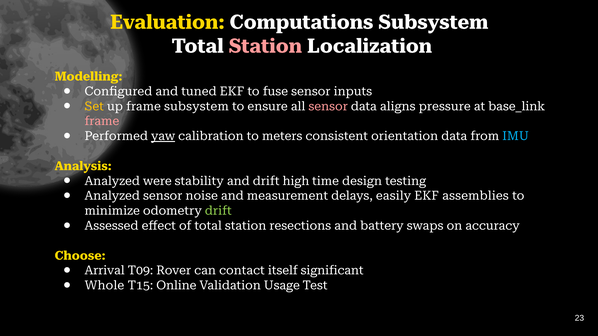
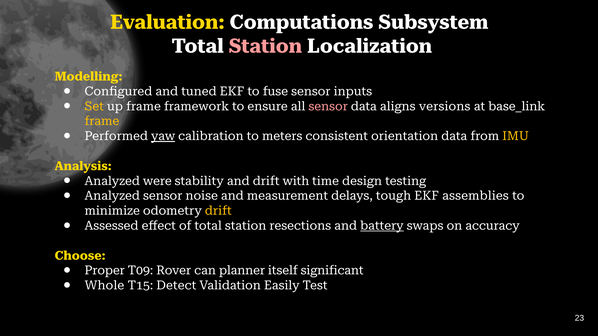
frame subsystem: subsystem -> framework (197, 106)
pressure: pressure -> versions (445, 106)
frame colour: pink -> yellow (102, 121)
IMU colour: light blue -> yellow (516, 136)
high: high -> with (296, 181)
easily: easily -> tough (394, 196)
drift colour: light green -> yellow (218, 211)
battery underline: none -> present (382, 226)
Arrival: Arrival -> Proper (105, 271)
contact: contact -> planner (242, 271)
Online: Online -> Detect (176, 286)
Usage: Usage -> Easily (282, 286)
